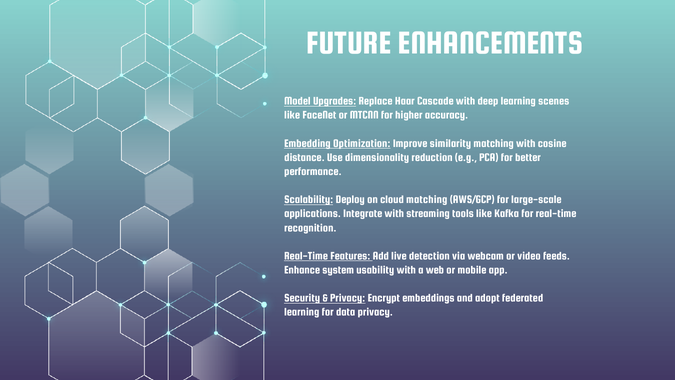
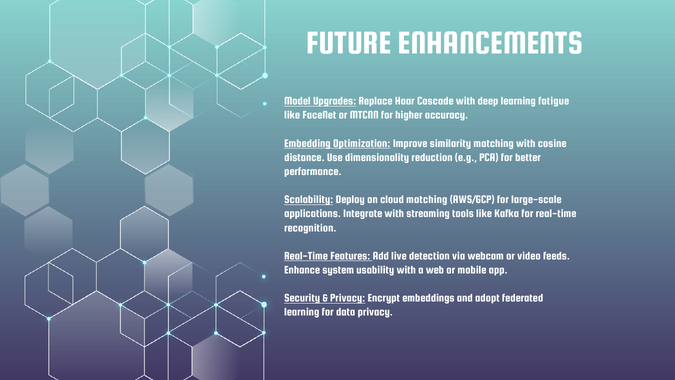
scenes: scenes -> fatigue (554, 101)
